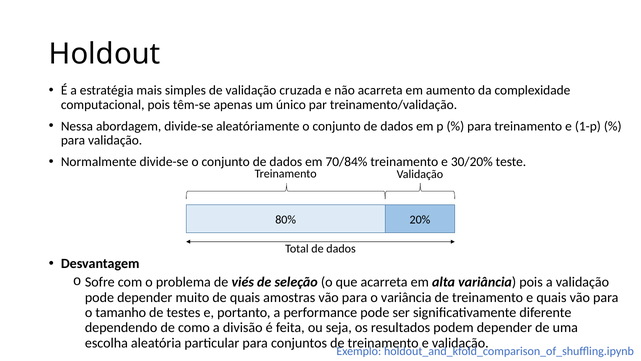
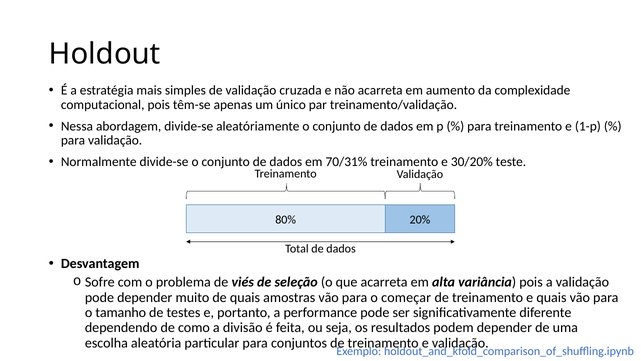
70/84%: 70/84% -> 70/31% (346, 161)
o variância: variância -> começar (406, 297)
